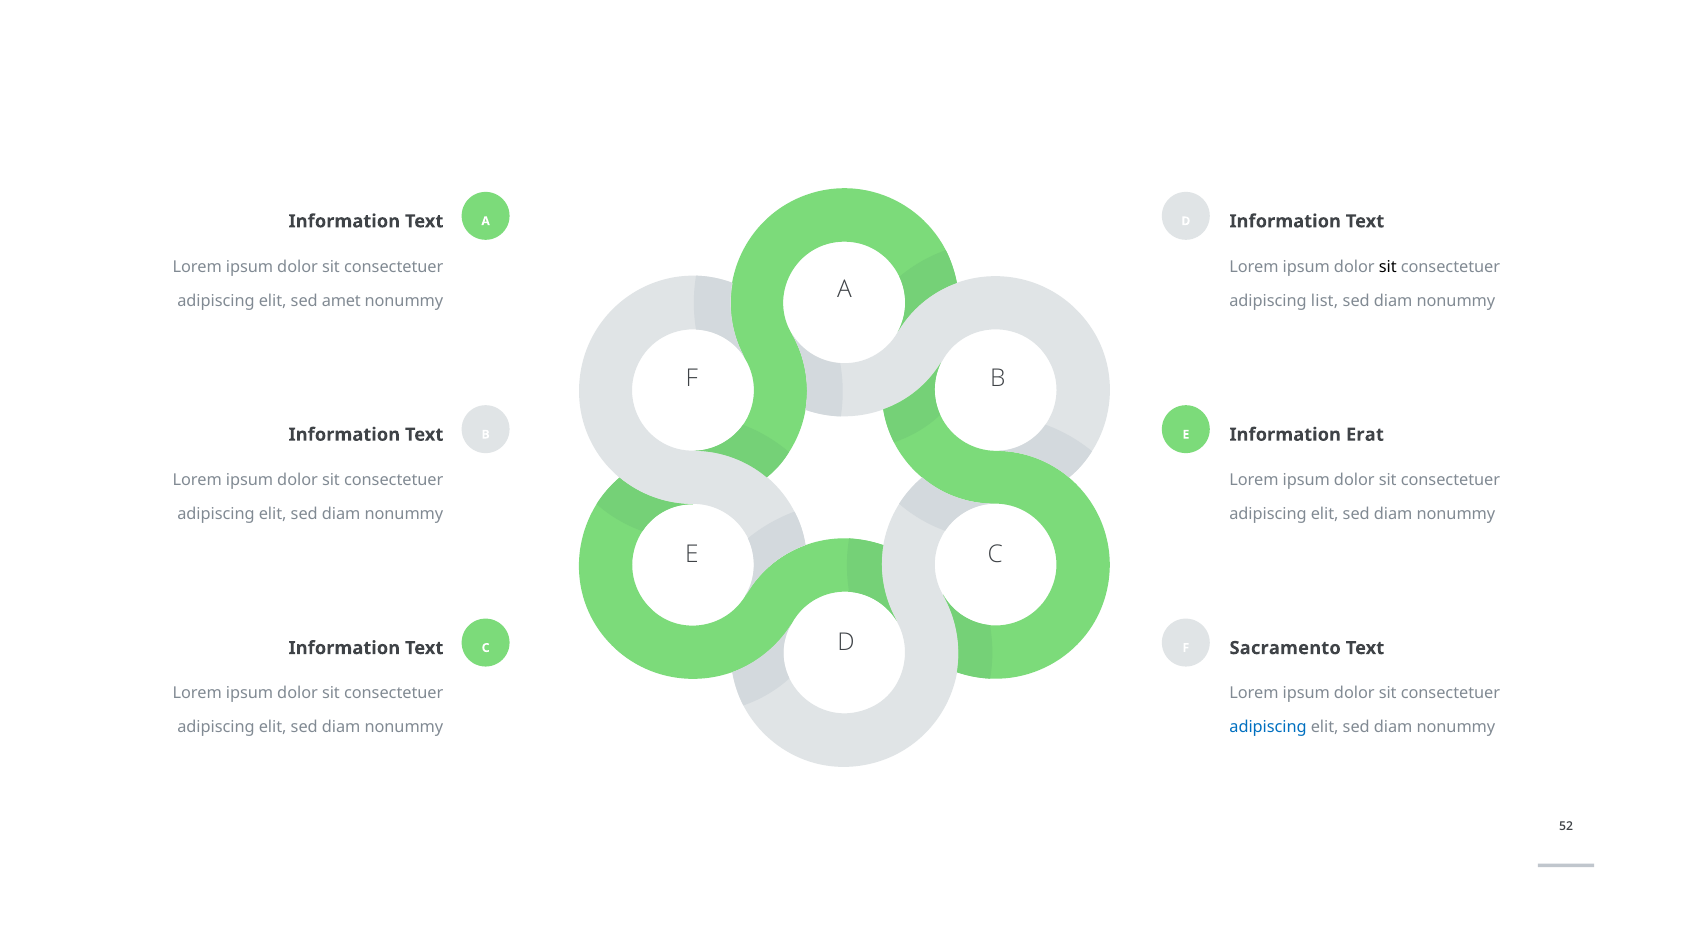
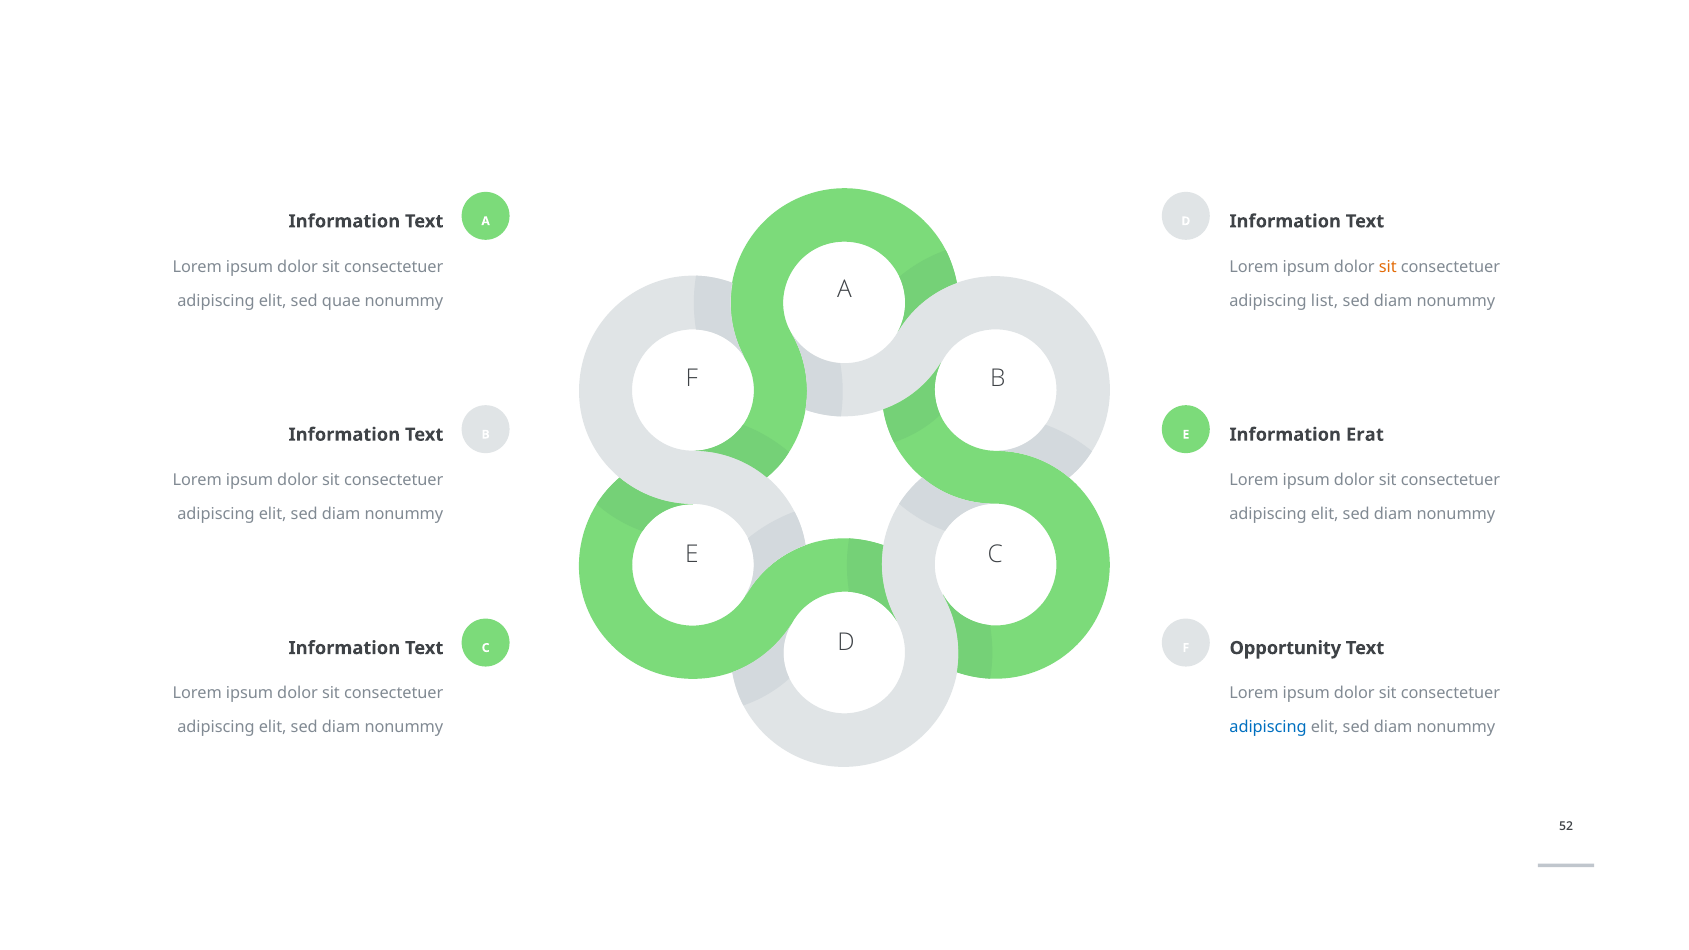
sit colour: black -> orange (1388, 267)
amet: amet -> quae (341, 301)
Sacramento: Sacramento -> Opportunity (1285, 648)
